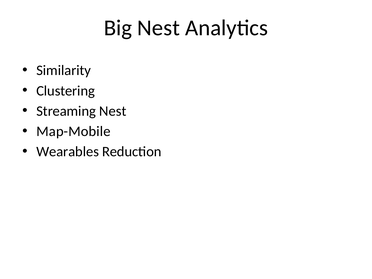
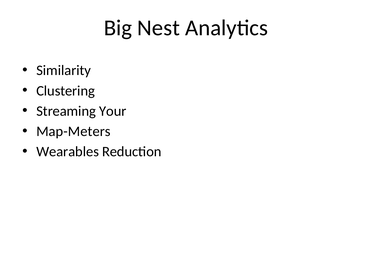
Streaming Nest: Nest -> Your (113, 111)
Map-Mobile: Map-Mobile -> Map-Meters (73, 131)
